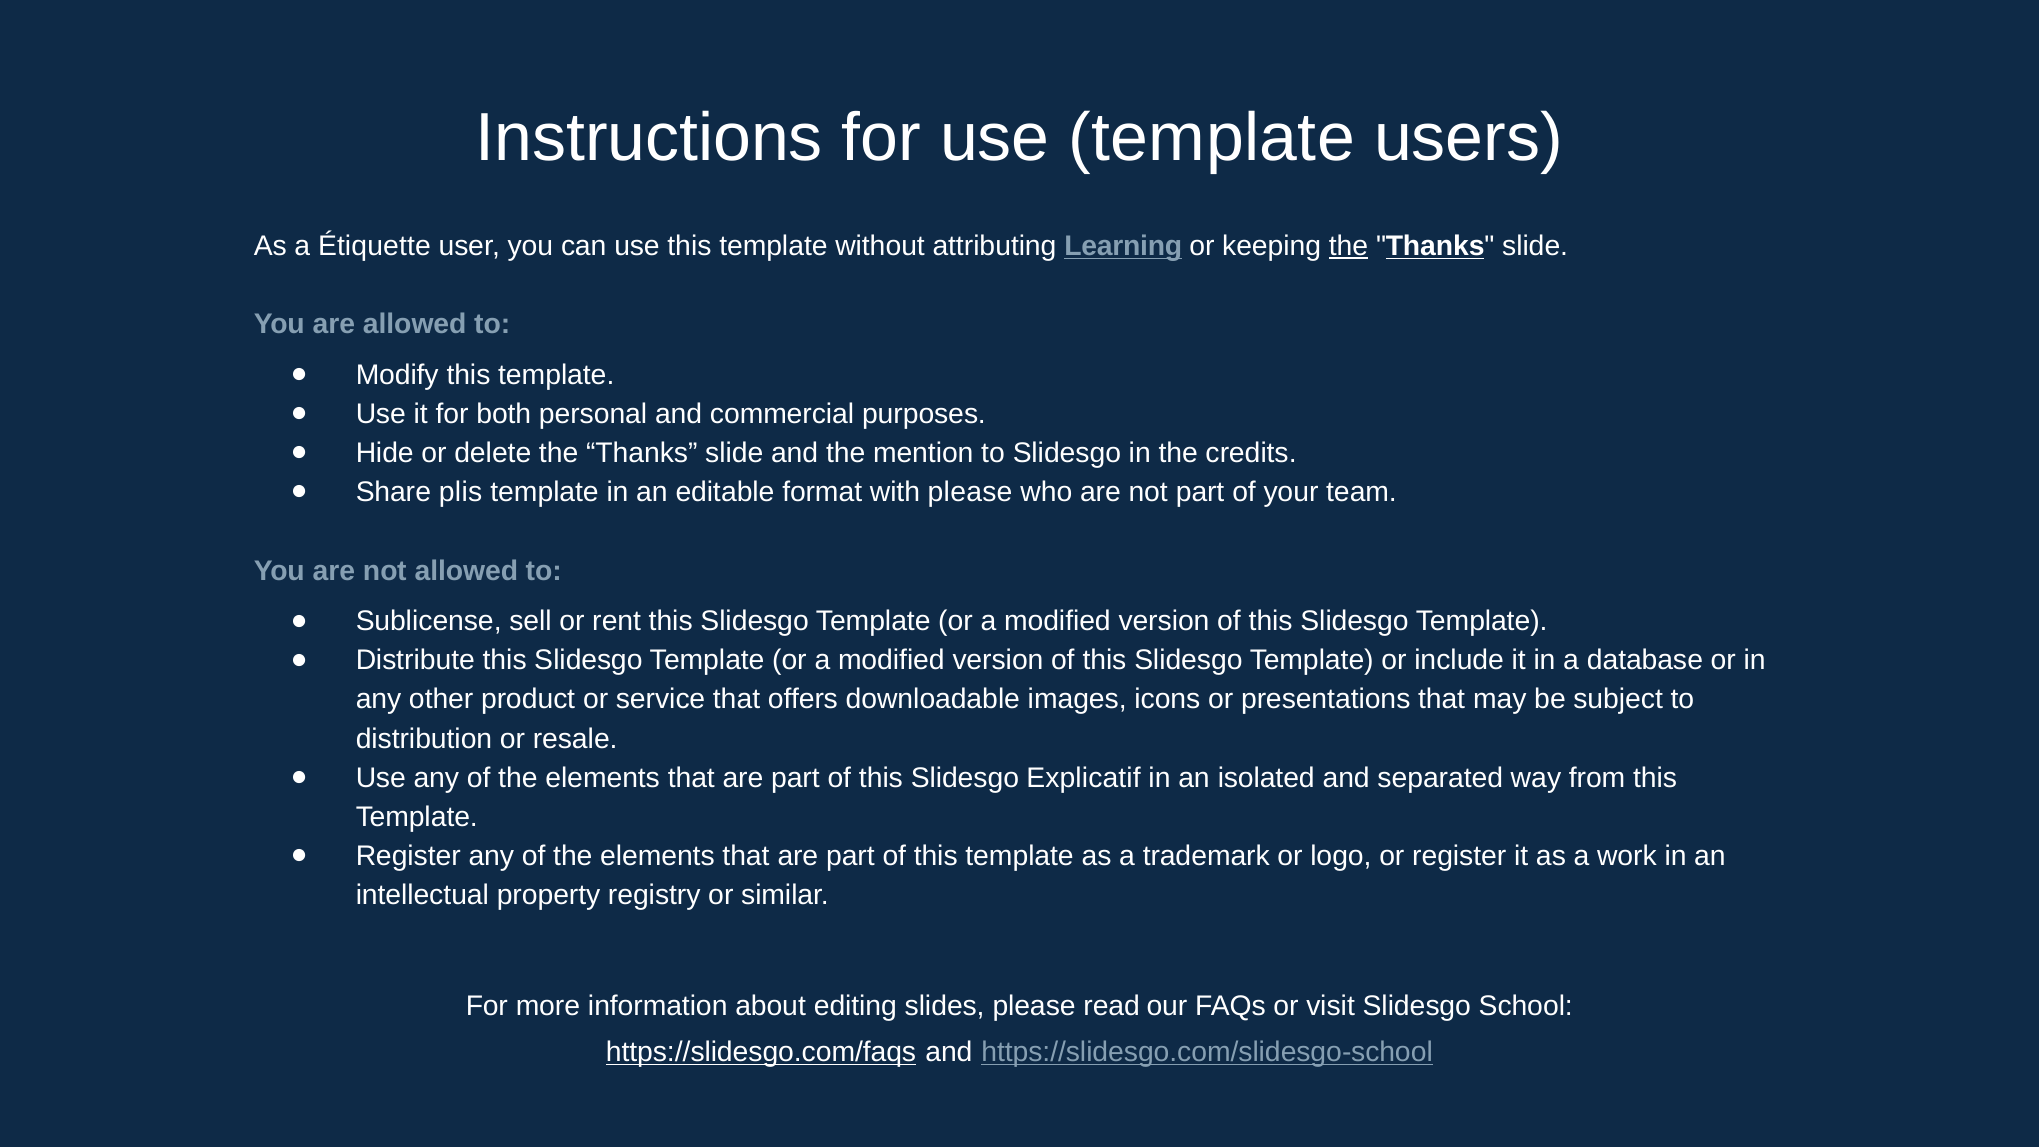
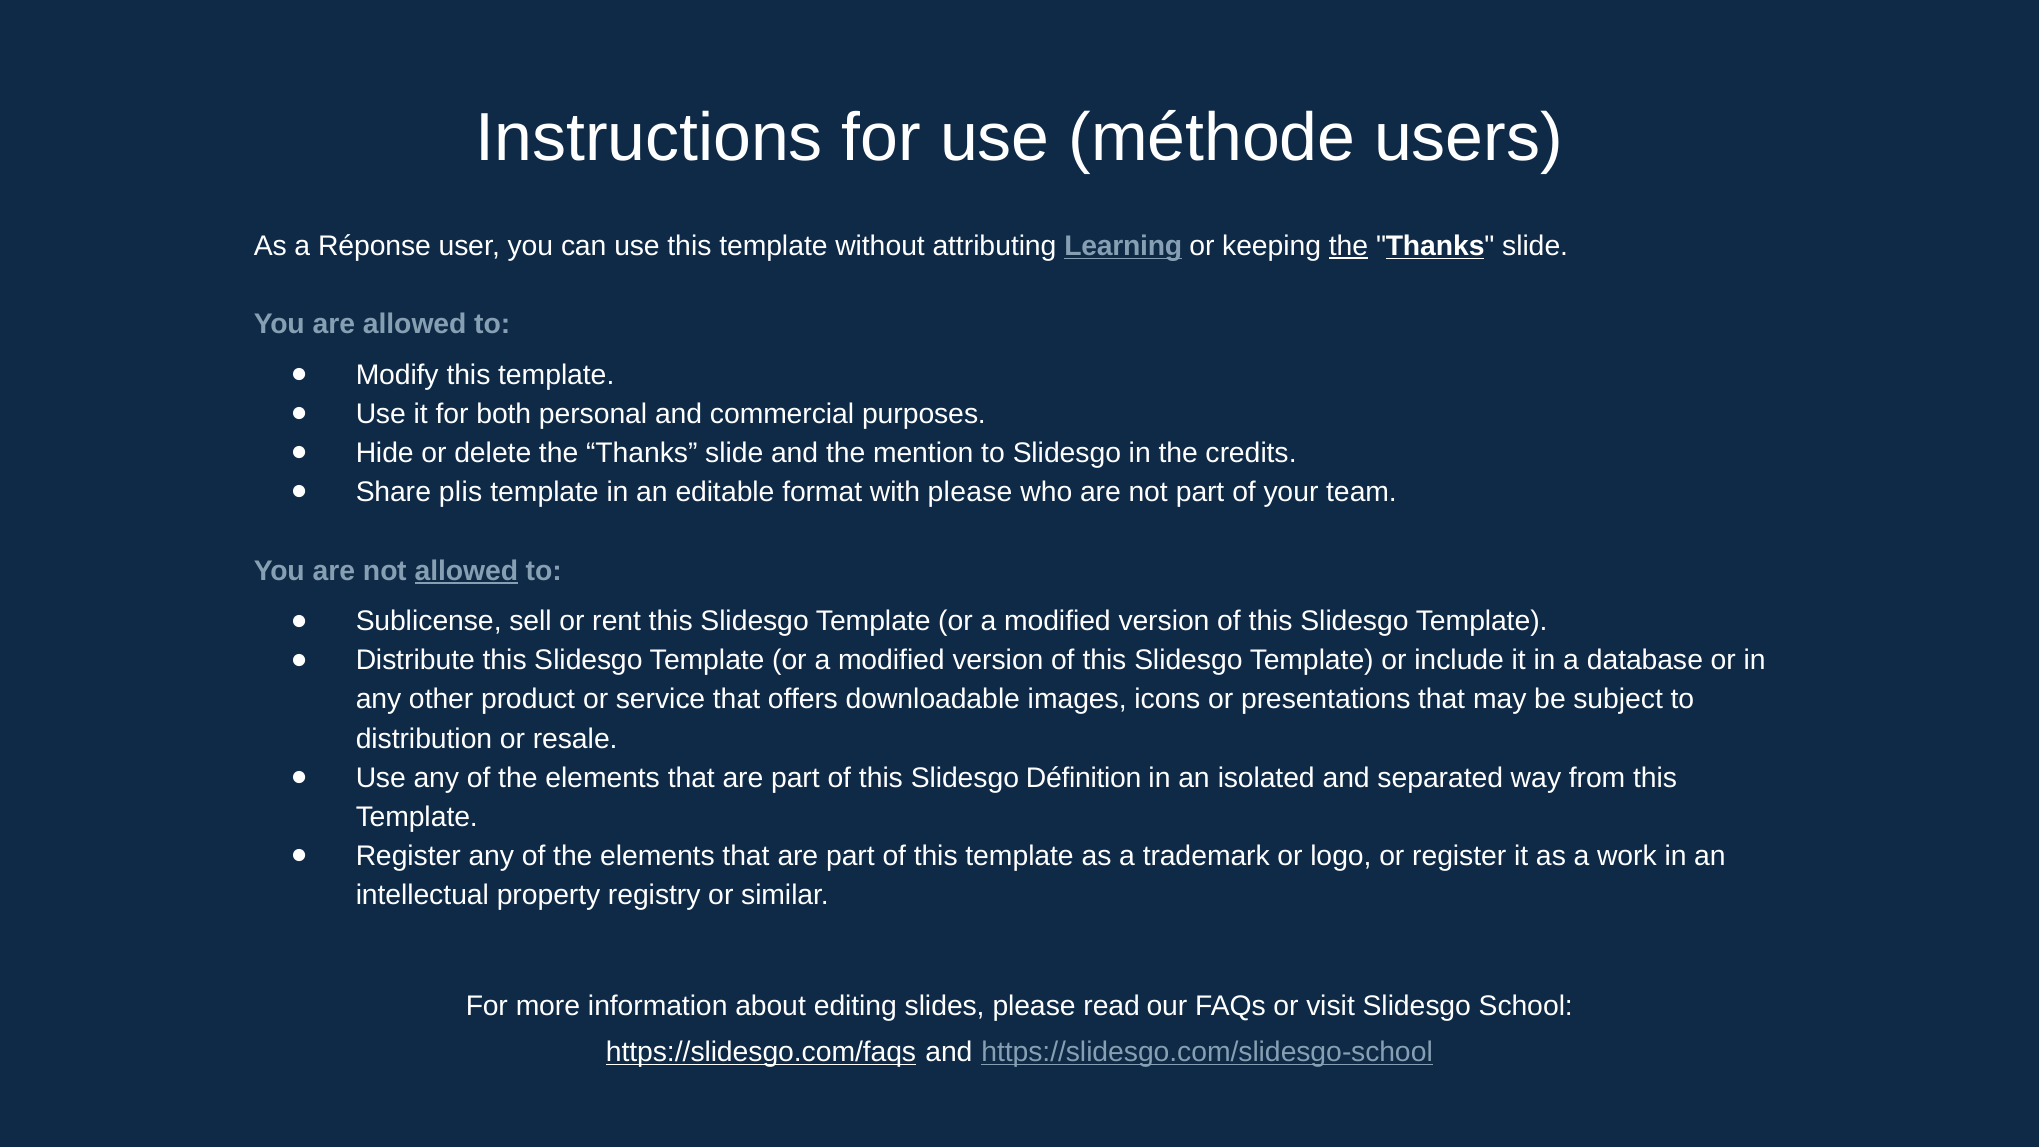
use template: template -> méthode (1212, 138)
Étiquette: Étiquette -> Réponse (375, 246)
allowed underline: none -> present (466, 571)
Explicatif: Explicatif -> Définition (1084, 778)
